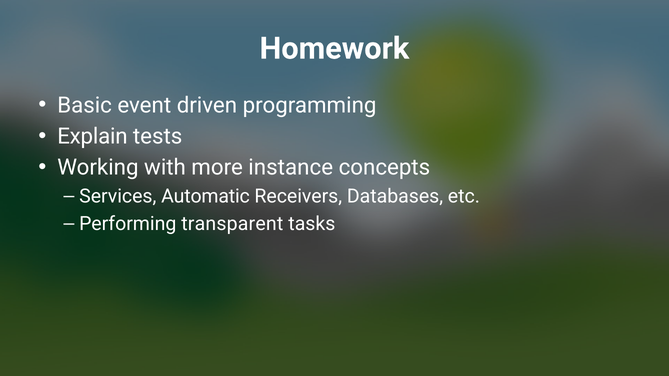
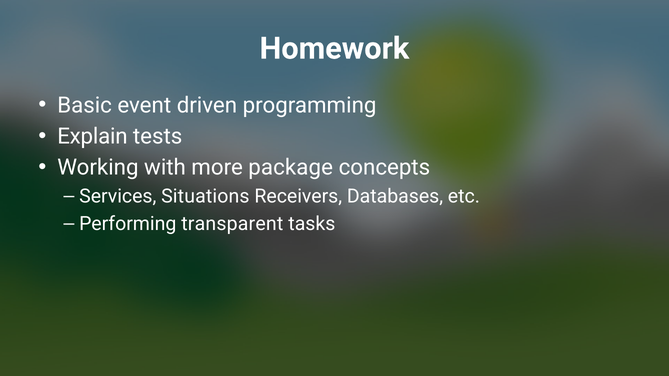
instance: instance -> package (291, 168)
Automatic: Automatic -> Situations (205, 197)
